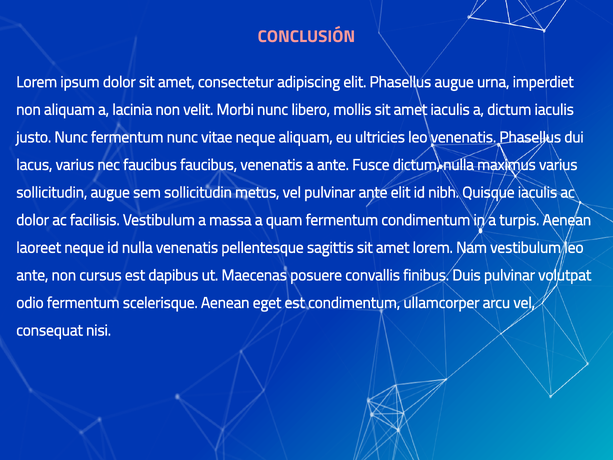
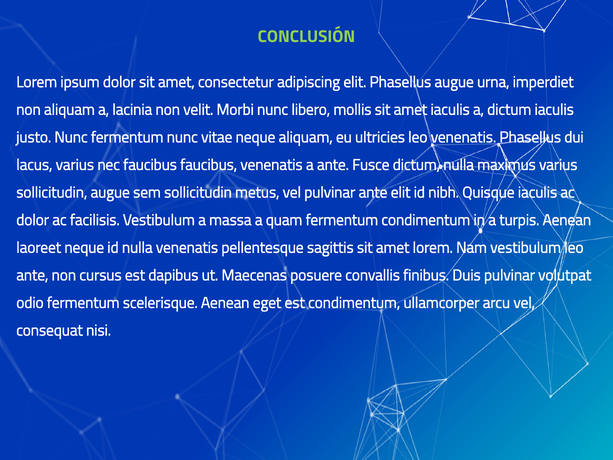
CONCLUSIÓN colour: pink -> light green (306, 37)
